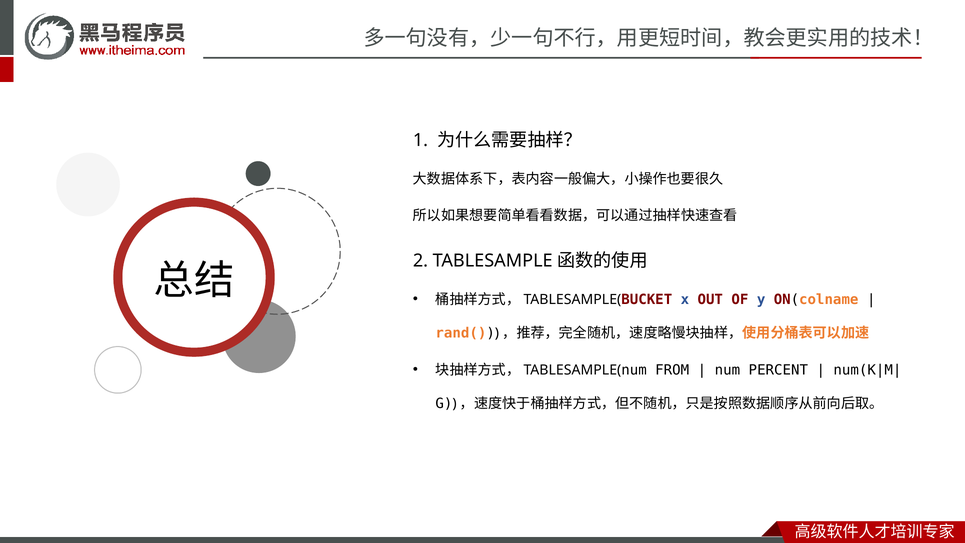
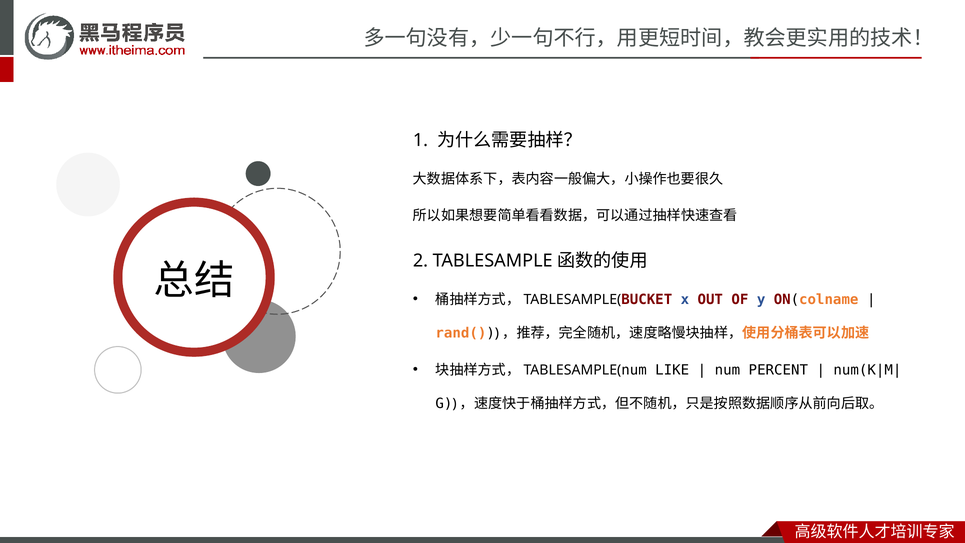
FROM: FROM -> LIKE (672, 370)
